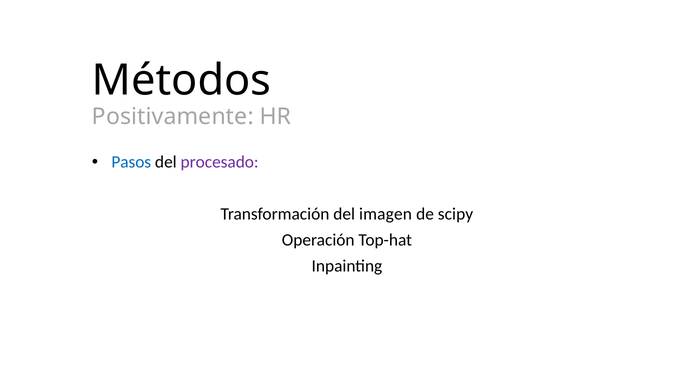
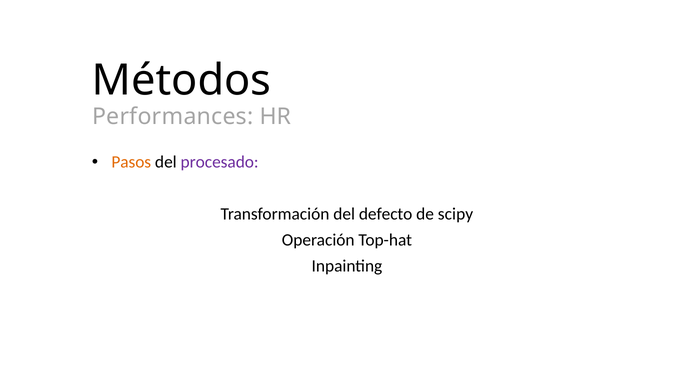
Positivamente: Positivamente -> Performances (173, 116)
Pasos colour: blue -> orange (131, 162)
imagen: imagen -> defecto (386, 214)
